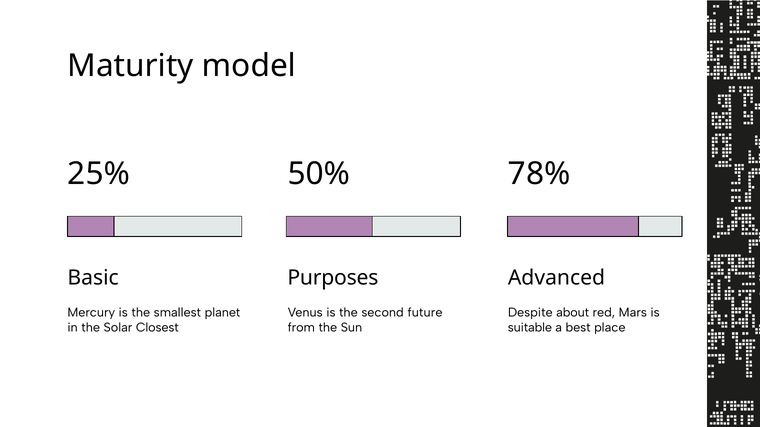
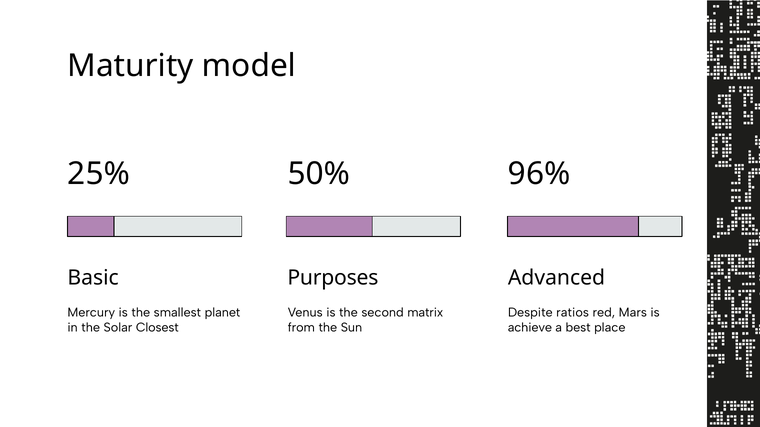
78%: 78% -> 96% (539, 174)
future: future -> matrix (425, 313)
about: about -> ratios (573, 313)
suitable: suitable -> achieve (530, 328)
